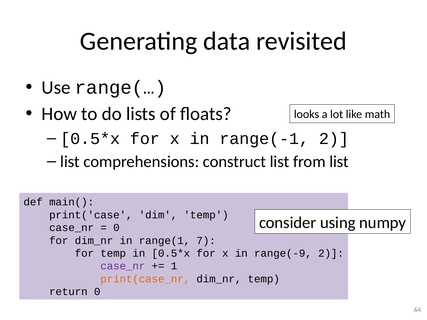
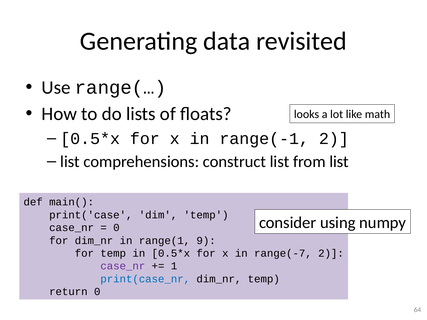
7: 7 -> 9 (206, 241)
range(-9: range(-9 -> range(-7 (283, 254)
print(case_nr colour: orange -> blue (145, 279)
